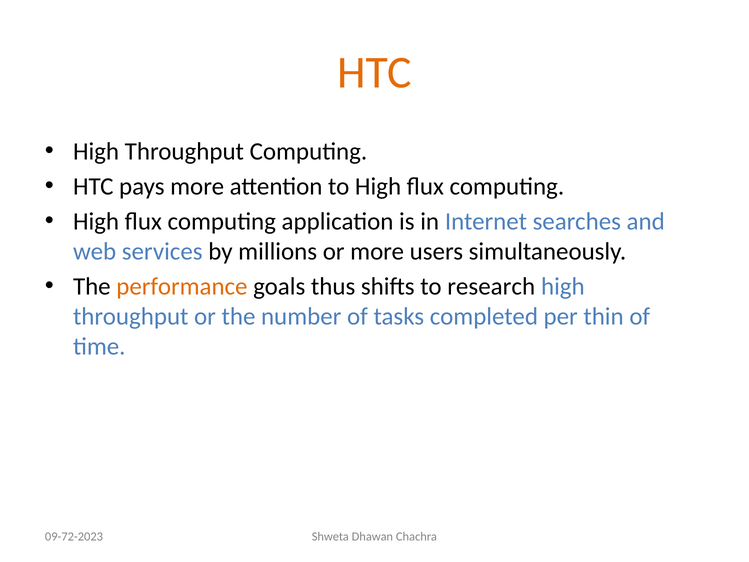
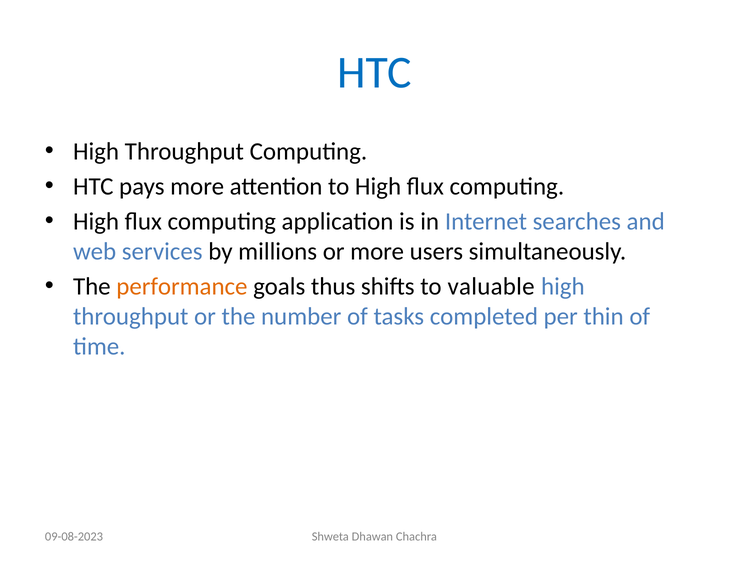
HTC colour: orange -> blue (375, 73)
research: research -> valuable (491, 286)
09-72-2023: 09-72-2023 -> 09-08-2023 (74, 536)
